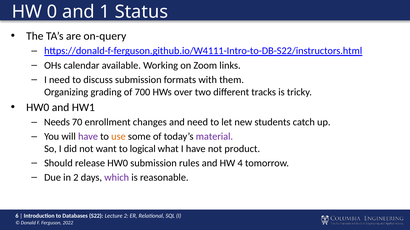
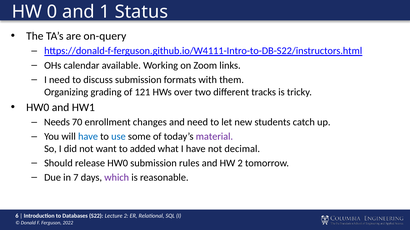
700: 700 -> 121 (142, 92)
have colour: purple -> blue (88, 137)
use colour: orange -> blue (118, 137)
logical: logical -> added (143, 149)
product: product -> decimal (242, 149)
HW 4: 4 -> 2 (240, 164)
in 2: 2 -> 7 (76, 178)
